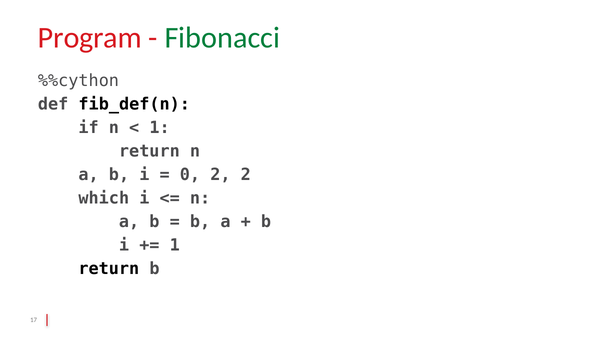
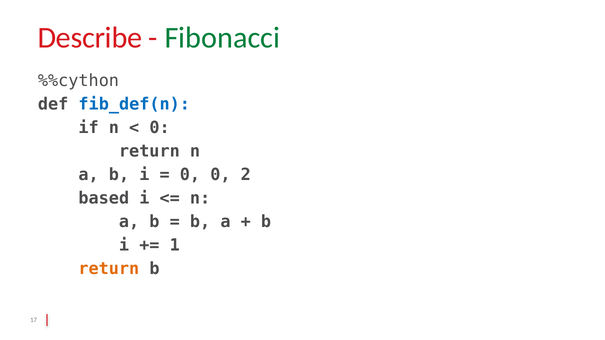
Program: Program -> Describe (90, 38)
fib_def(n colour: black -> blue (134, 104)
1: 1 -> 0 (160, 128)
0 2: 2 -> 0 (220, 175)
which: which -> based (104, 199)
return colour: black -> orange (109, 269)
